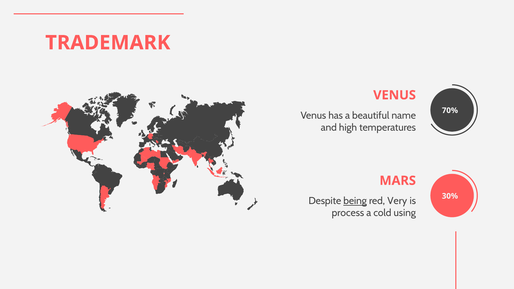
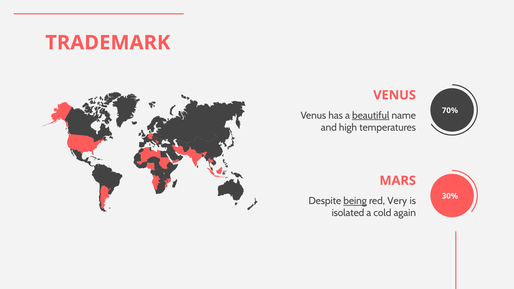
beautiful underline: none -> present (371, 116)
process: process -> isolated (348, 213)
using: using -> again (405, 213)
